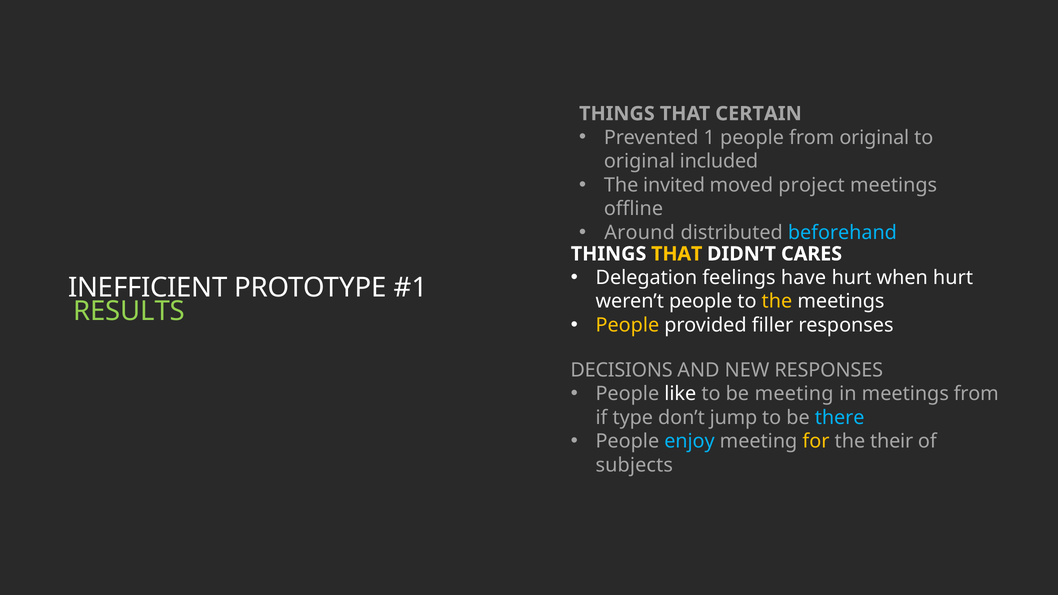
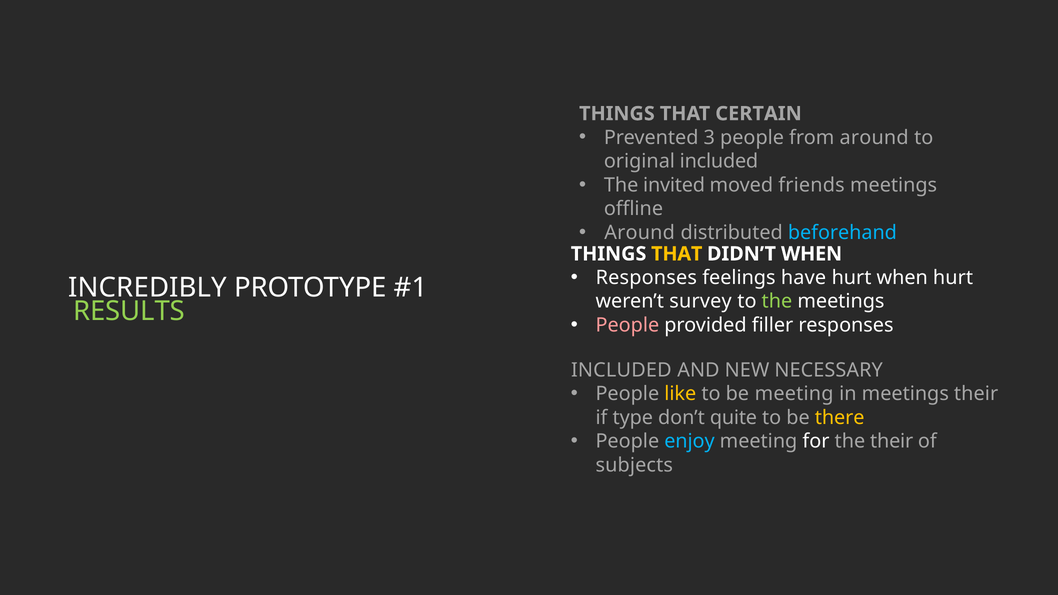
1: 1 -> 3 (709, 138)
from original: original -> around (874, 138)
project: project -> friends (812, 185)
DIDN’T CARES: CARES -> WHEN (812, 254)
Delegation: Delegation -> Responses (646, 278)
INEFFICIENT: INEFFICIENT -> INCREDIBLY (148, 288)
weren’t people: people -> survey (701, 302)
the colour: yellow -> light green (777, 302)
People colour: yellow -> pink (627, 325)
DECISIONS: DECISIONS -> INCLUDED (621, 370)
NEW RESPONSES: RESPONSES -> NECESSARY (829, 370)
like colour: white -> yellow (680, 394)
meetings from: from -> their (976, 394)
jump: jump -> quite (733, 418)
there colour: light blue -> yellow (840, 418)
for colour: yellow -> white (816, 441)
